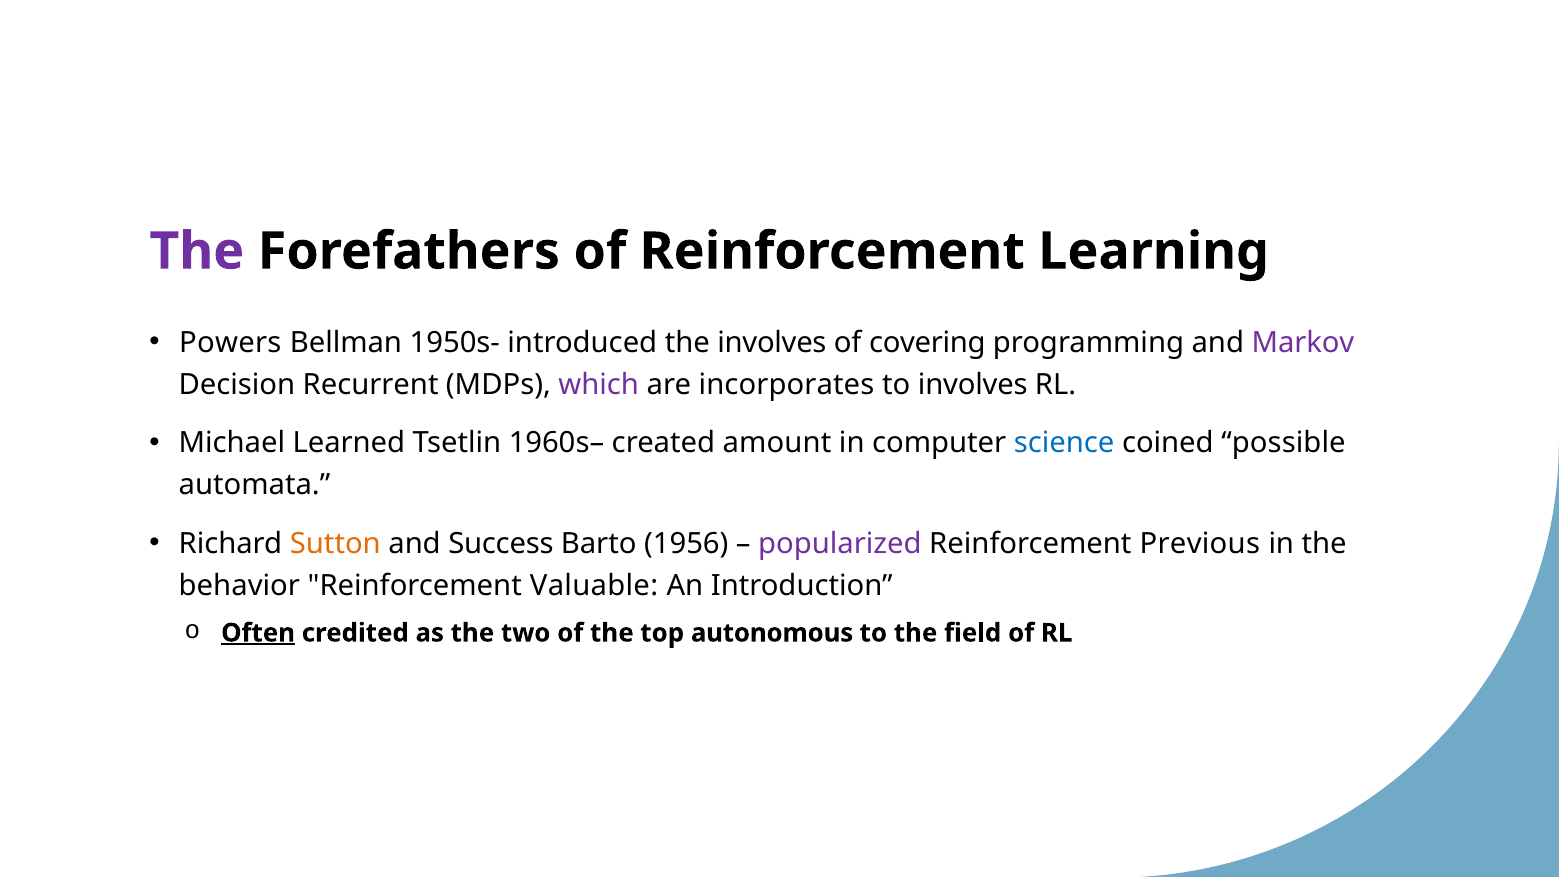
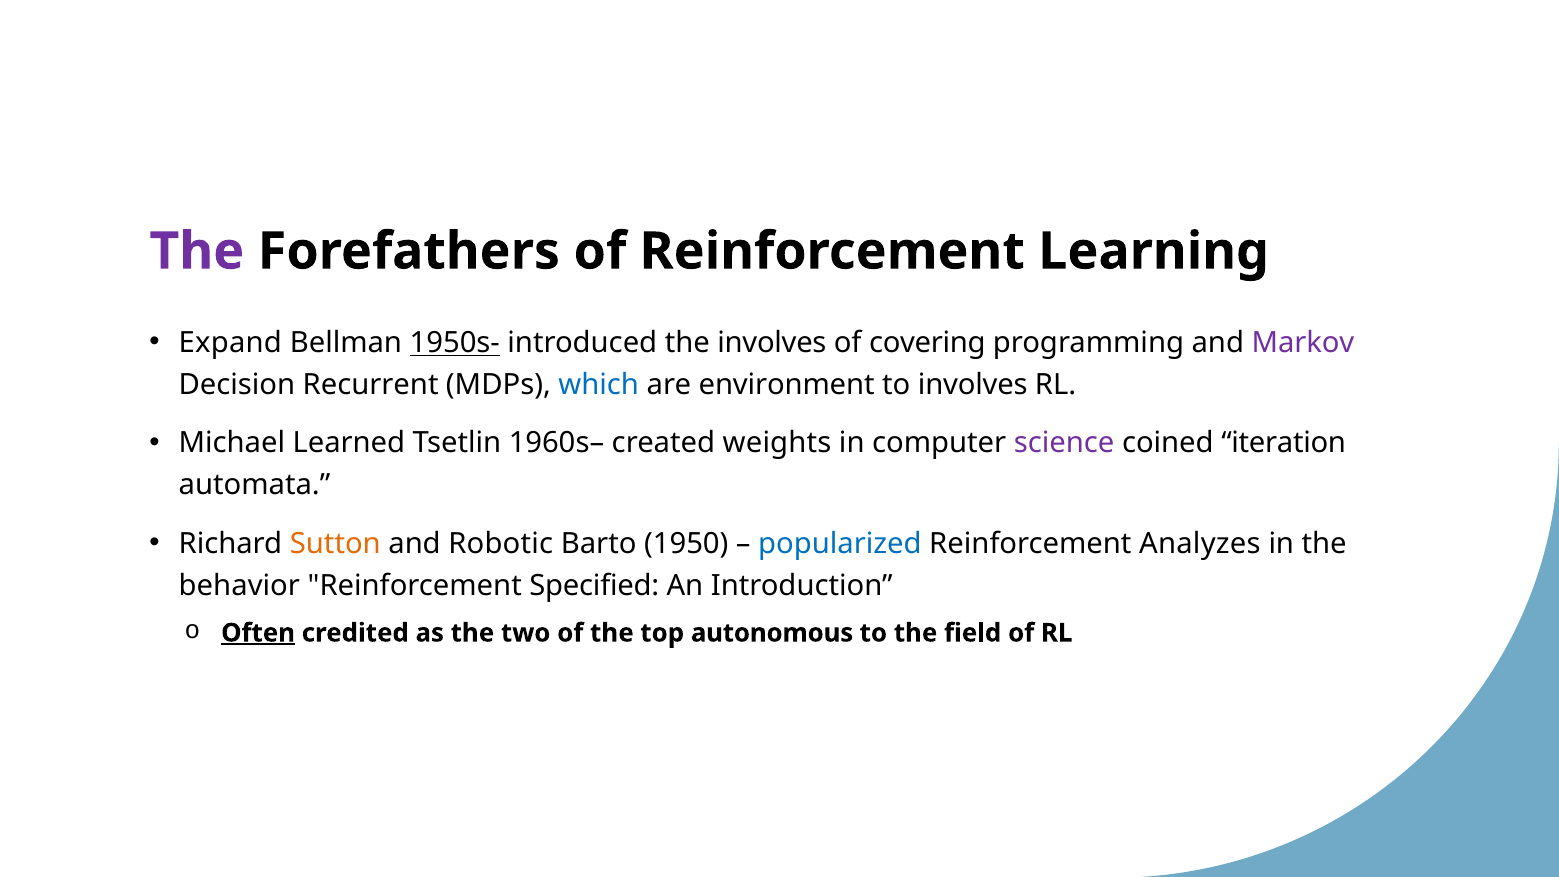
Powers: Powers -> Expand (230, 343)
1950s- underline: none -> present (455, 343)
which colour: purple -> blue (599, 385)
incorporates: incorporates -> environment (787, 385)
amount: amount -> weights (777, 443)
science colour: blue -> purple (1064, 443)
possible: possible -> iteration (1284, 443)
Success: Success -> Robotic (501, 544)
1956: 1956 -> 1950 (686, 544)
popularized colour: purple -> blue (840, 544)
Previous: Previous -> Analyzes (1200, 544)
Valuable: Valuable -> Specified (594, 586)
